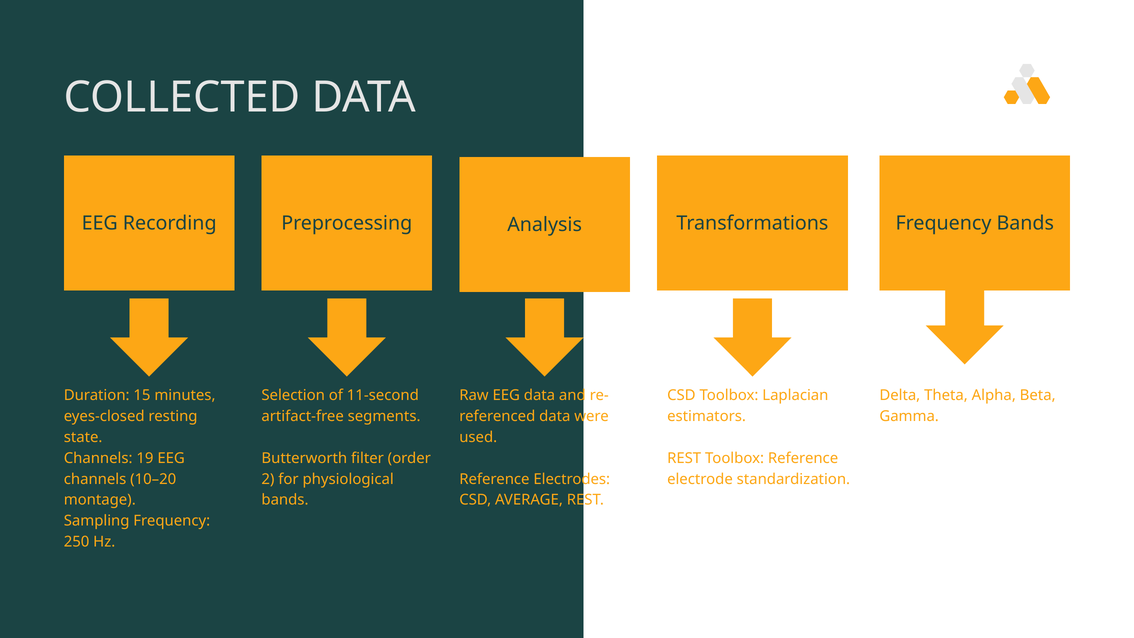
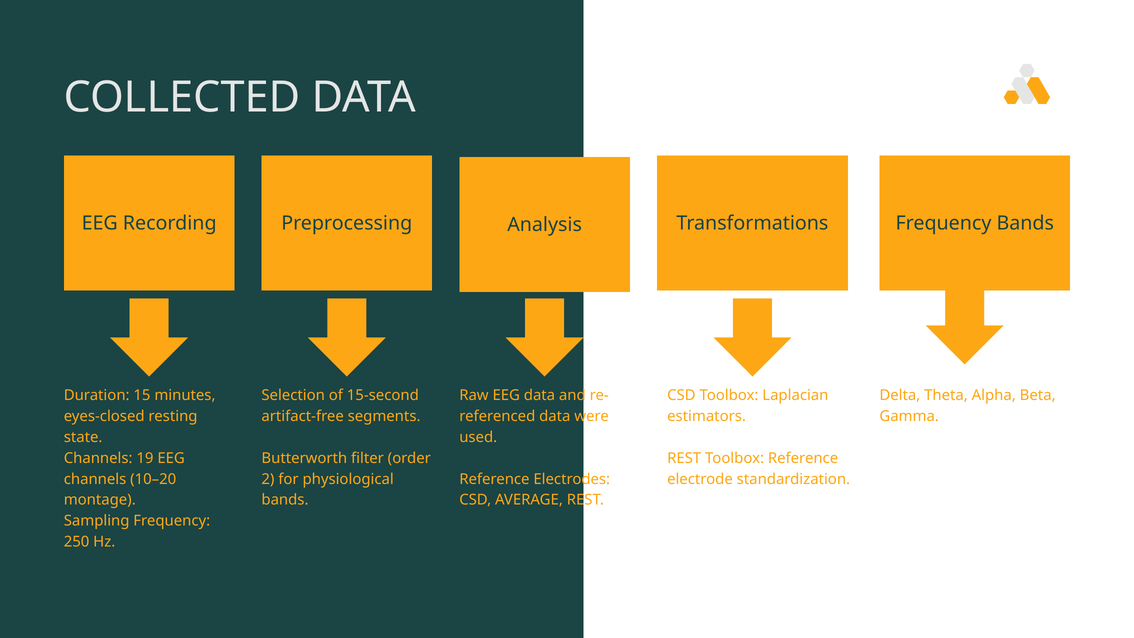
11-second: 11-second -> 15-second (383, 395)
